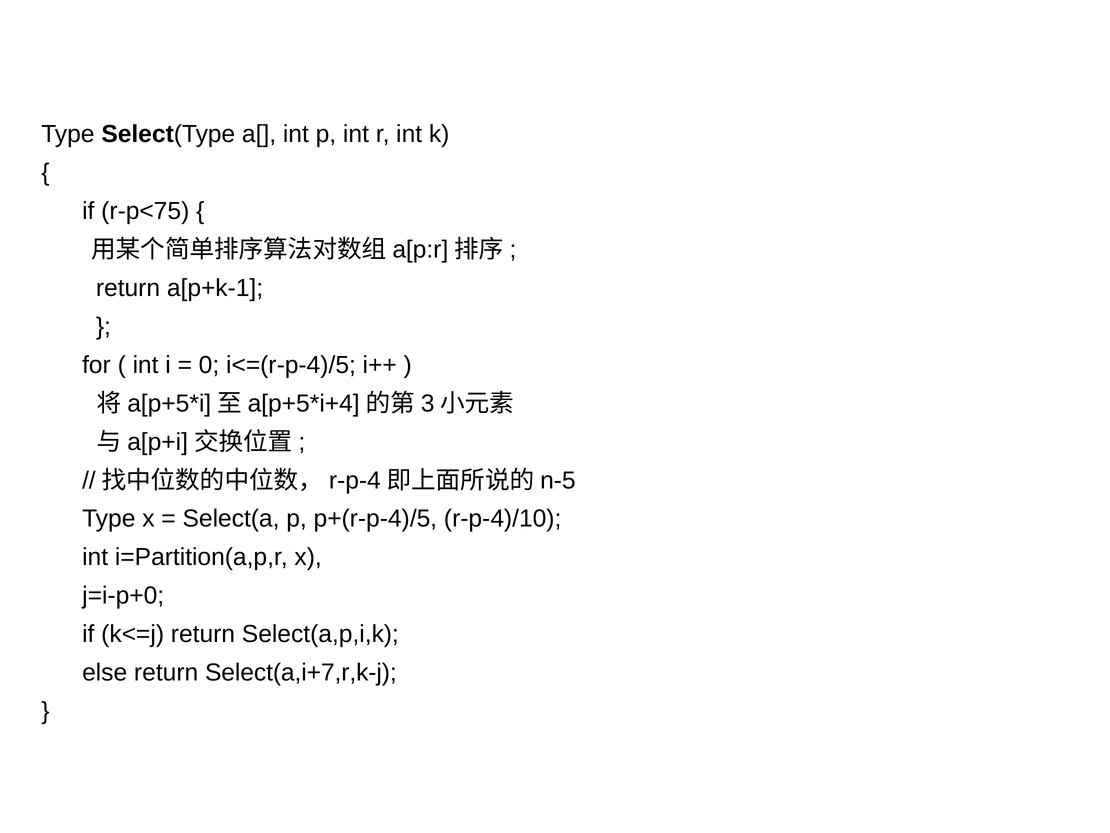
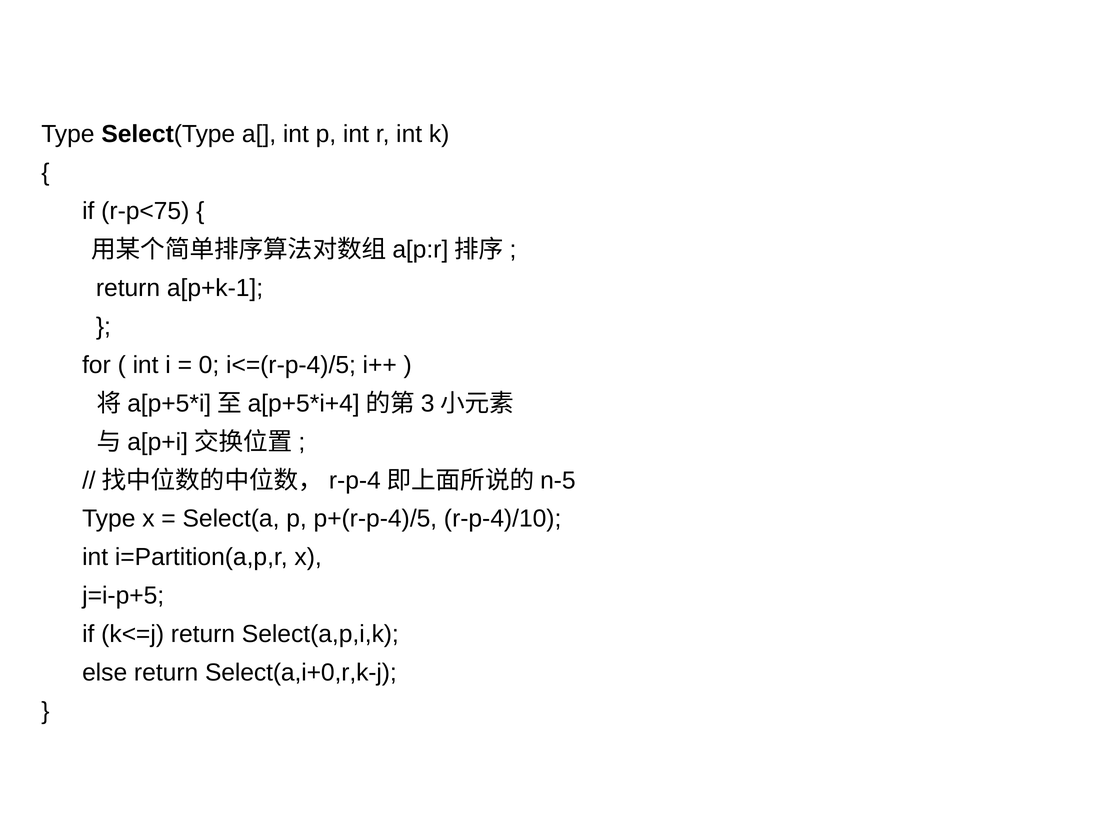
j=i-p+0: j=i-p+0 -> j=i-p+5 (123, 595)
Select(a,i+7,r,k-j: Select(a,i+7,r,k-j -> Select(a,i+0,r,k-j (301, 672)
